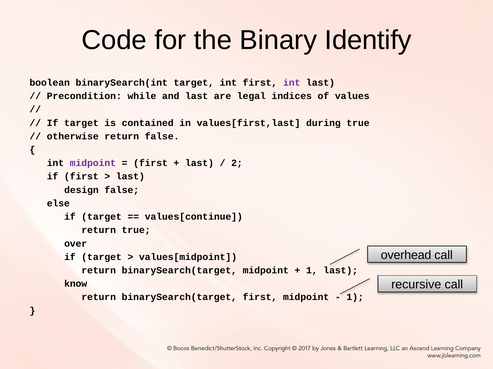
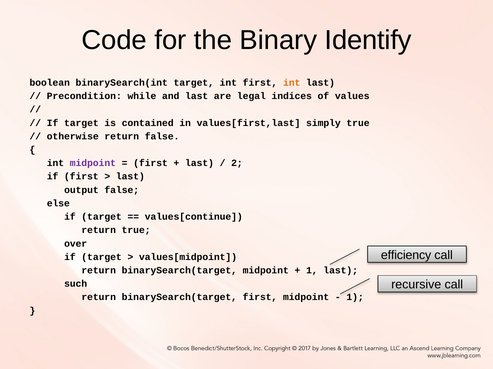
int colour: purple -> orange (292, 83)
during: during -> simply (323, 123)
design: design -> output (81, 190)
overhead: overhead -> efficiency (406, 256)
know: know -> such (76, 284)
